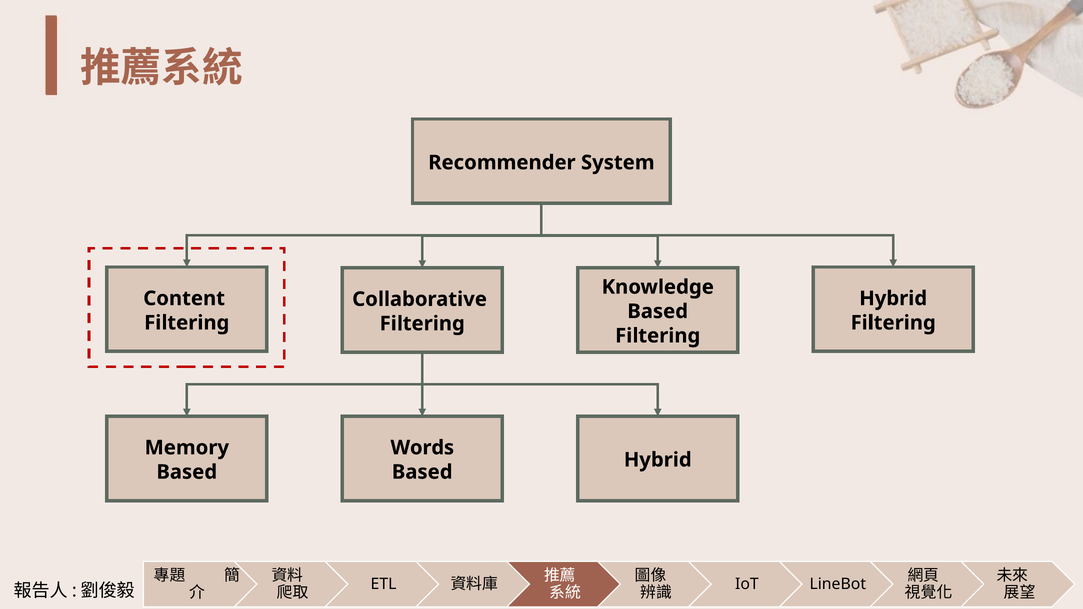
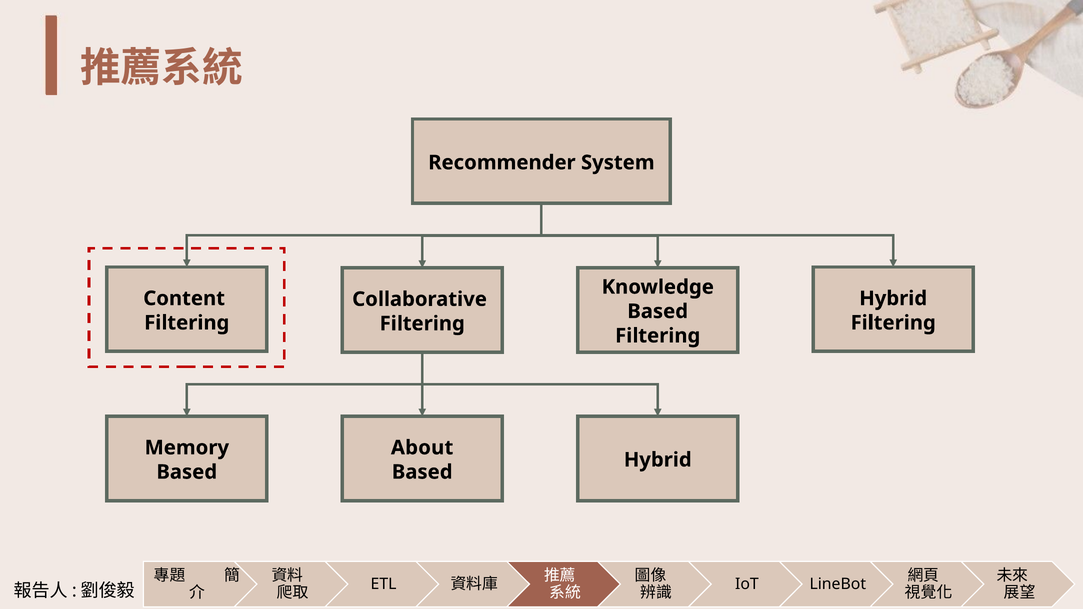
Words: Words -> About (422, 448)
